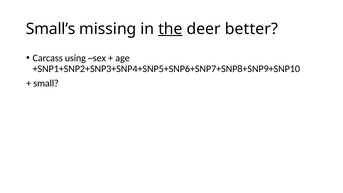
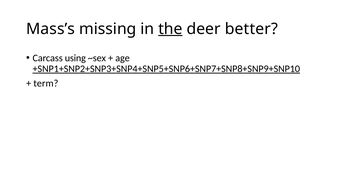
Small’s: Small’s -> Mass’s (51, 29)
+SNP1+SNP2+SNP3+SNP4+SNP5+SNP6+SNP7+SNP8+SNP9+SNP10 underline: none -> present (166, 69)
small: small -> term (46, 83)
